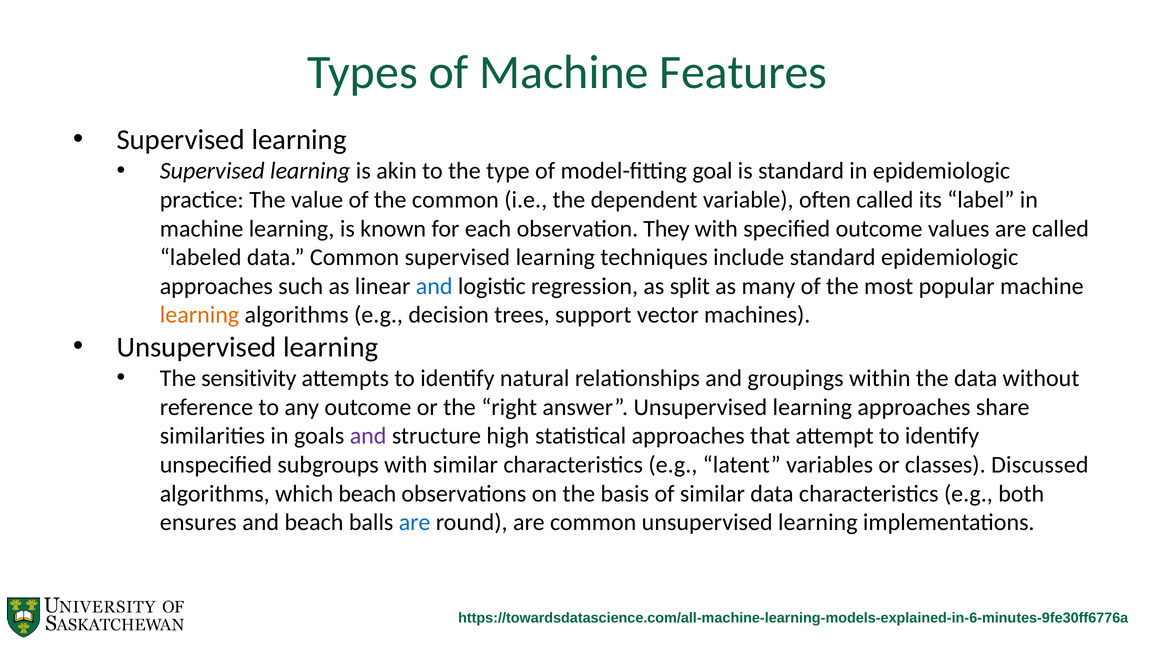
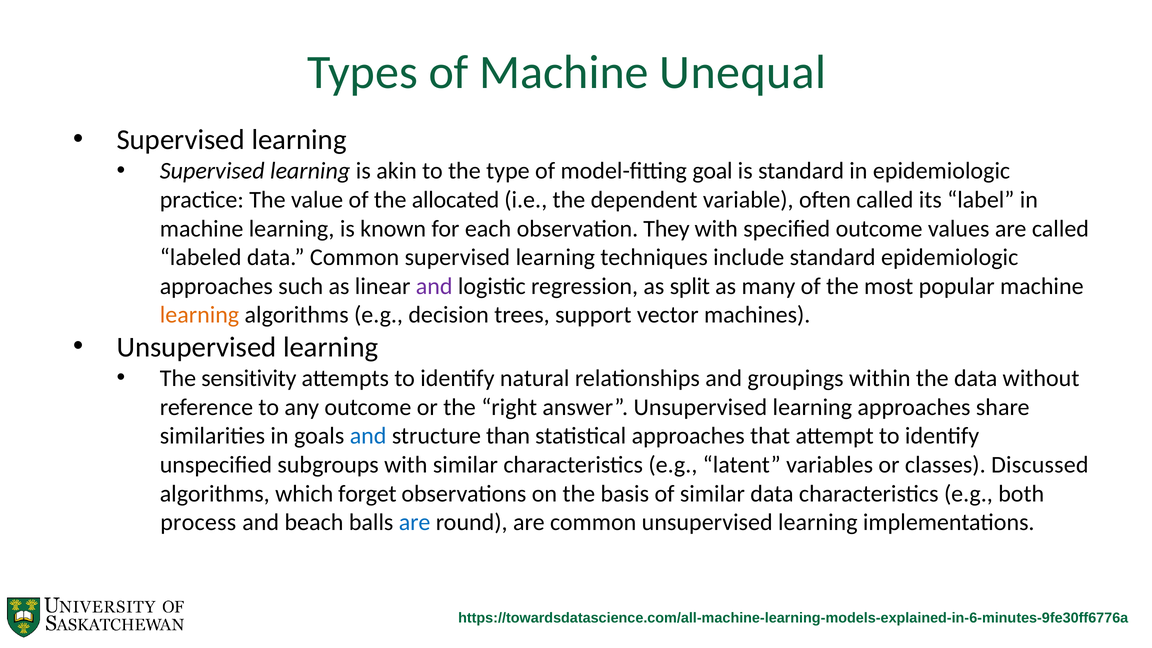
Features: Features -> Unequal (743, 72)
the common: common -> allocated (456, 200)
and colour: blue -> purple (434, 286)
and colour: purple -> blue (368, 436)
high: high -> than (508, 436)
which beach: beach -> forget (367, 494)
ensures: ensures -> process (198, 522)
